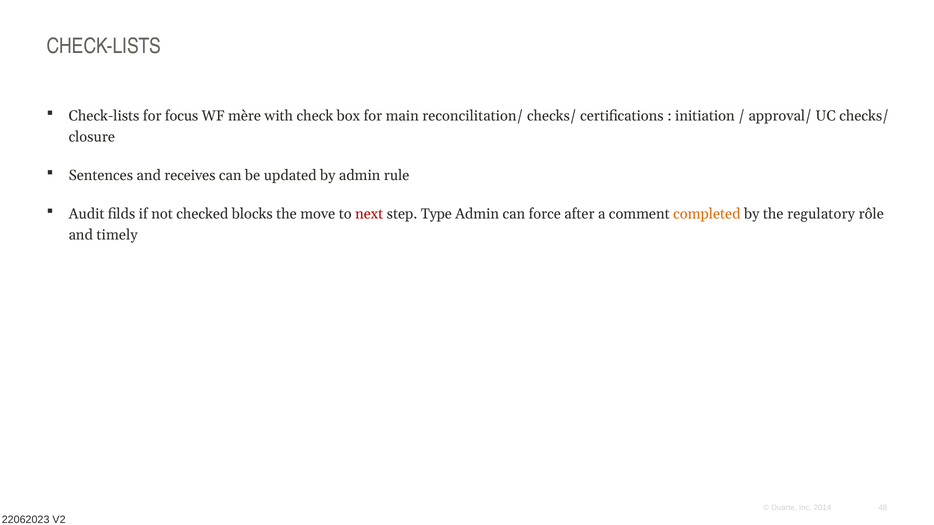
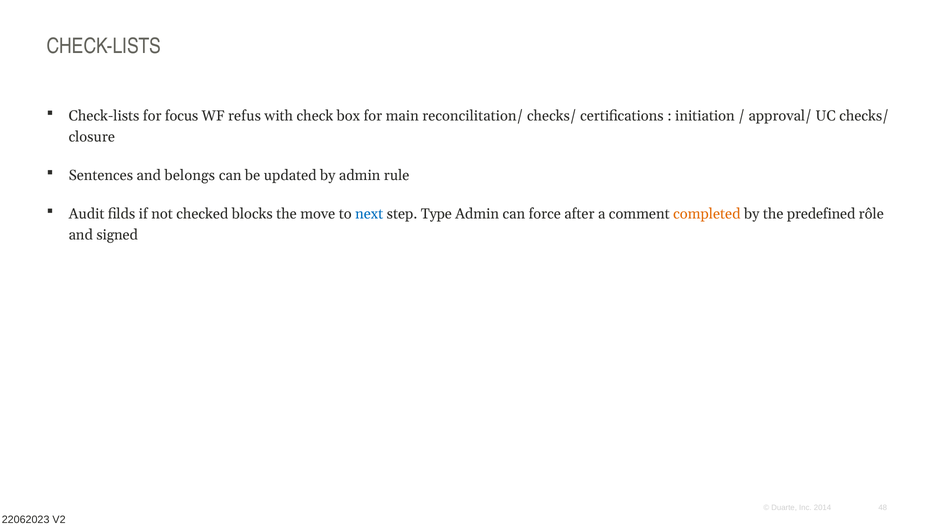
mère: mère -> refus (244, 116)
receives: receives -> belongs (190, 175)
next colour: red -> blue (369, 214)
regulatory: regulatory -> predefined (821, 214)
timely: timely -> signed (117, 235)
